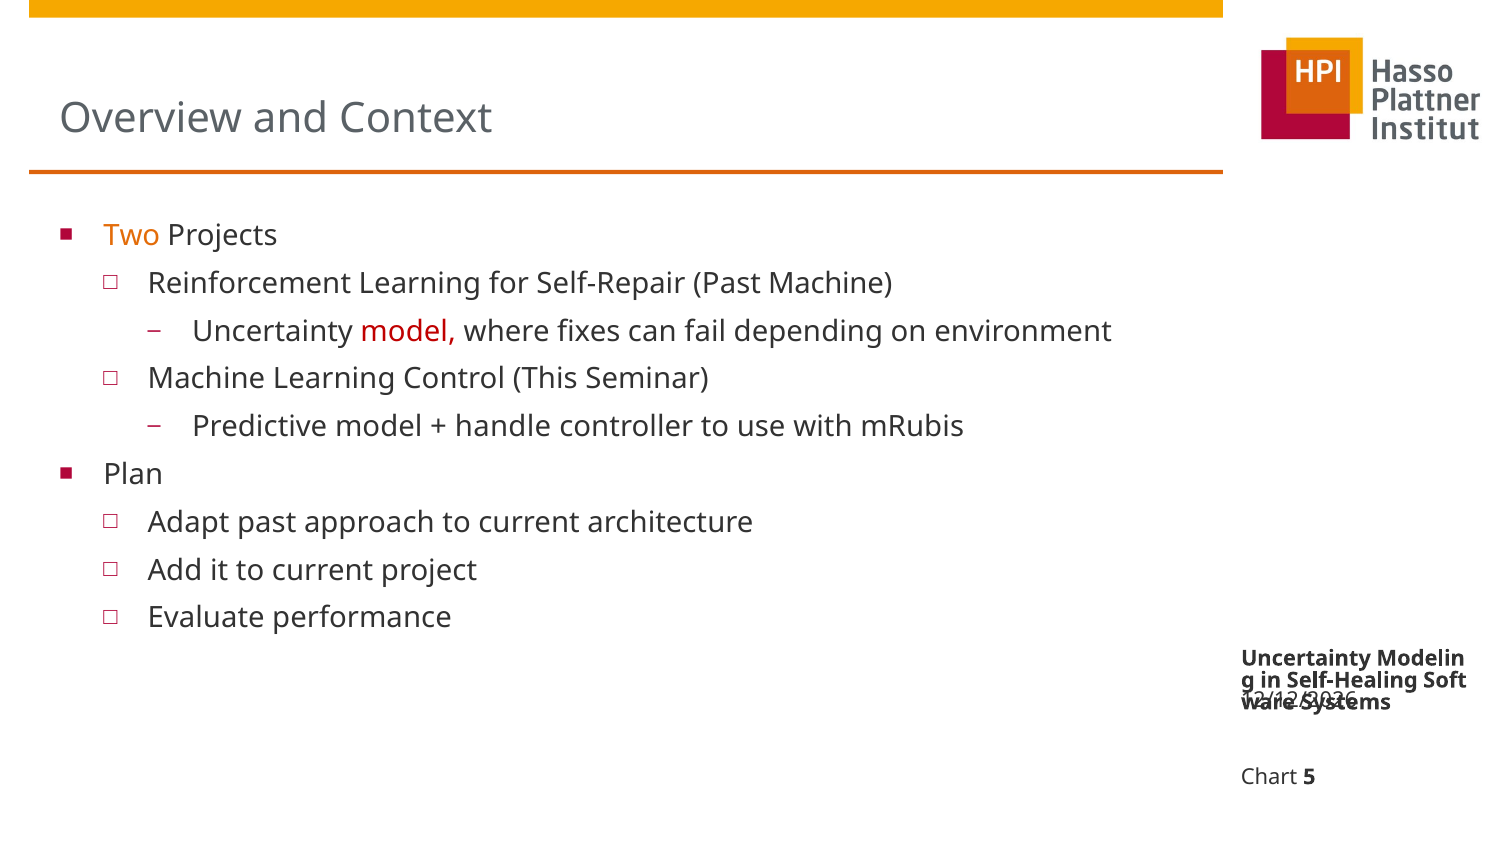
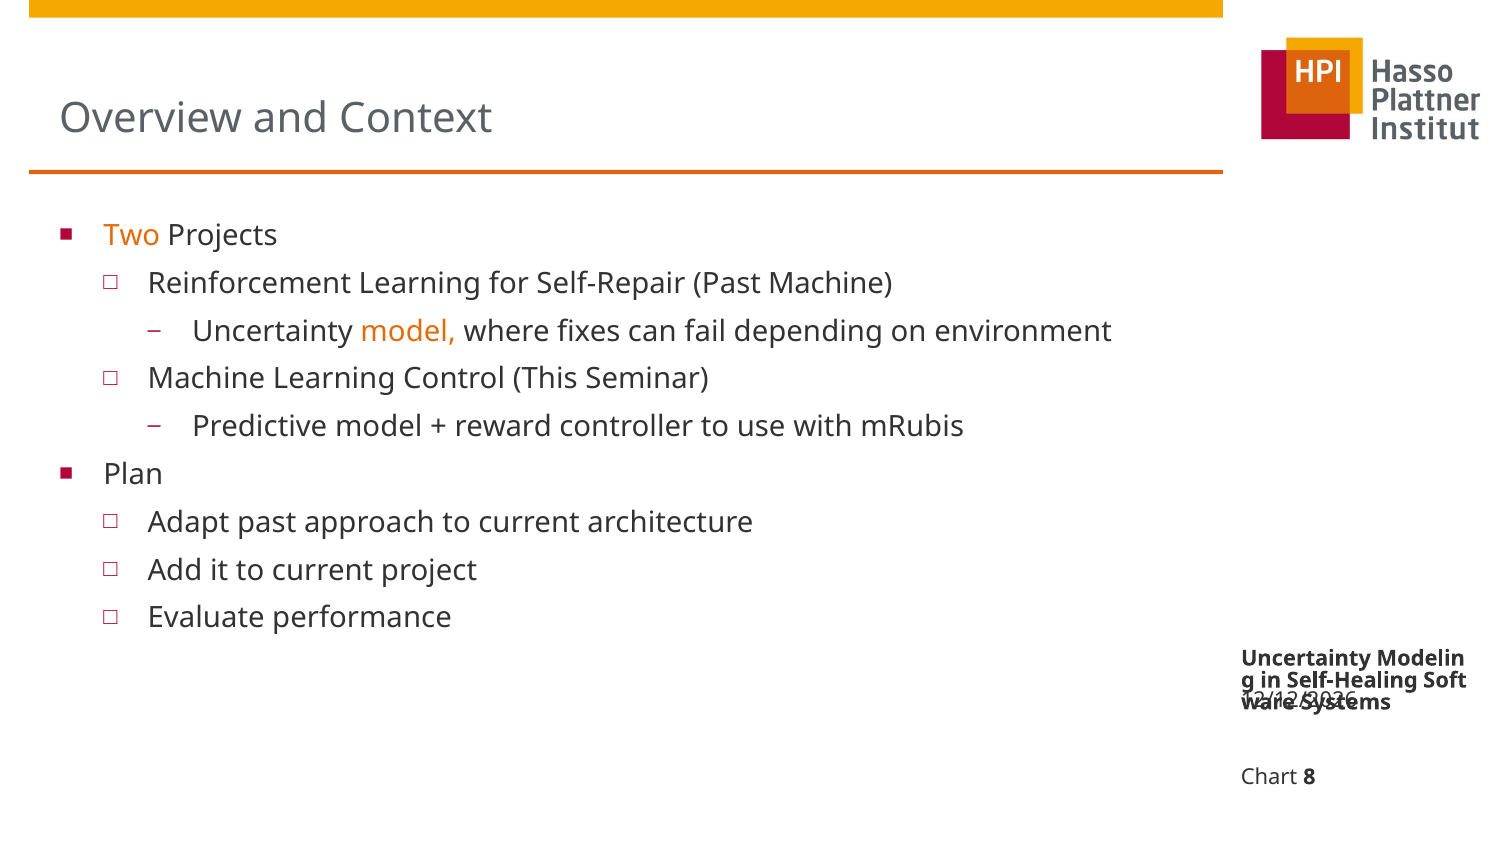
model colour: red -> orange (408, 332)
handle: handle -> reward (503, 427)
5: 5 -> 8 (1309, 777)
